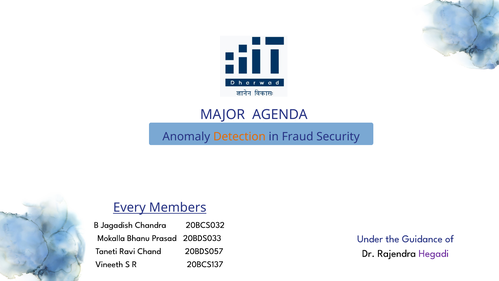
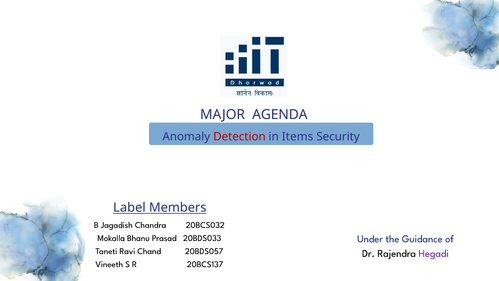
Detection colour: orange -> red (239, 137)
Fraud: Fraud -> Items (298, 137)
Every: Every -> Label (129, 207)
